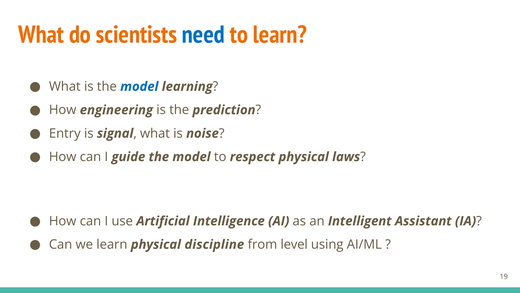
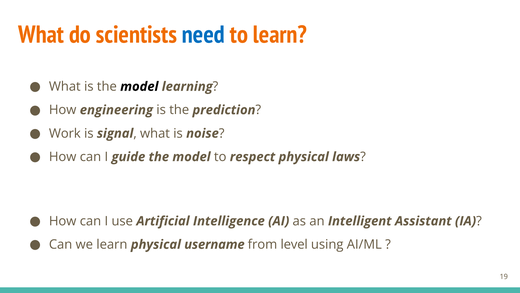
model colour: blue -> black (139, 86)
Entry: Entry -> Work (65, 133)
discipline: discipline -> username (214, 244)
